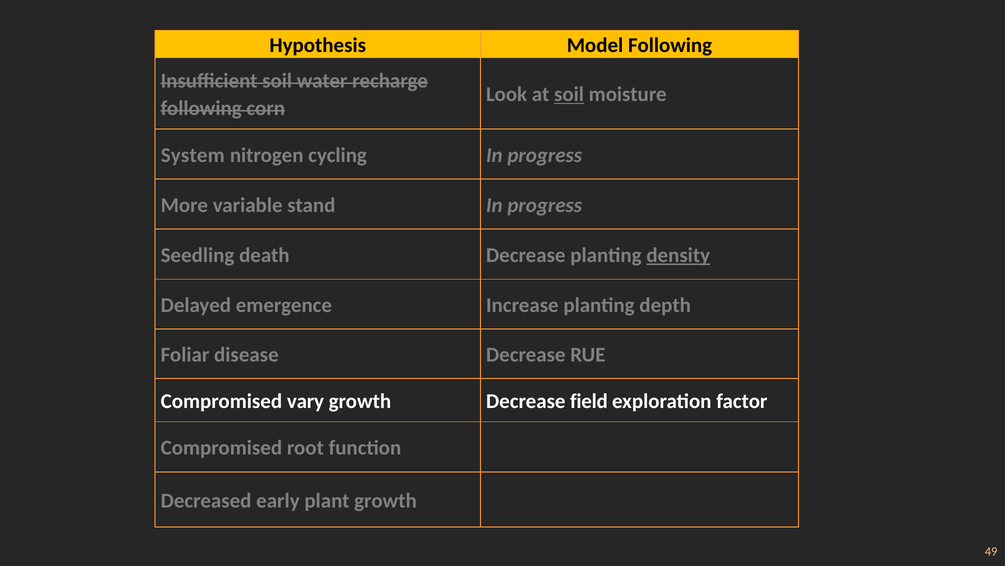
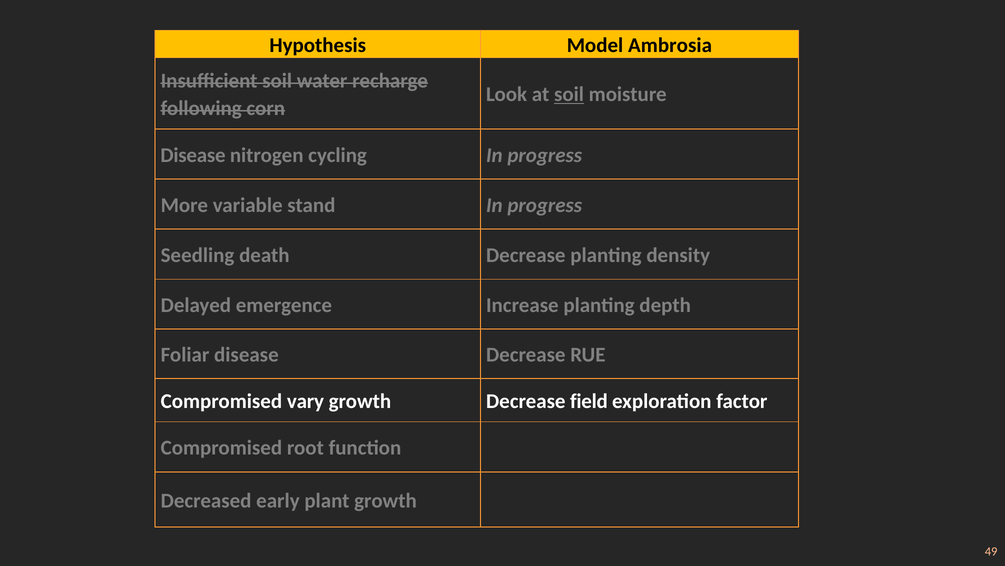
Model Following: Following -> Ambrosia (670, 45)
System: System -> Disease (193, 155)
density underline: present -> none (678, 255)
